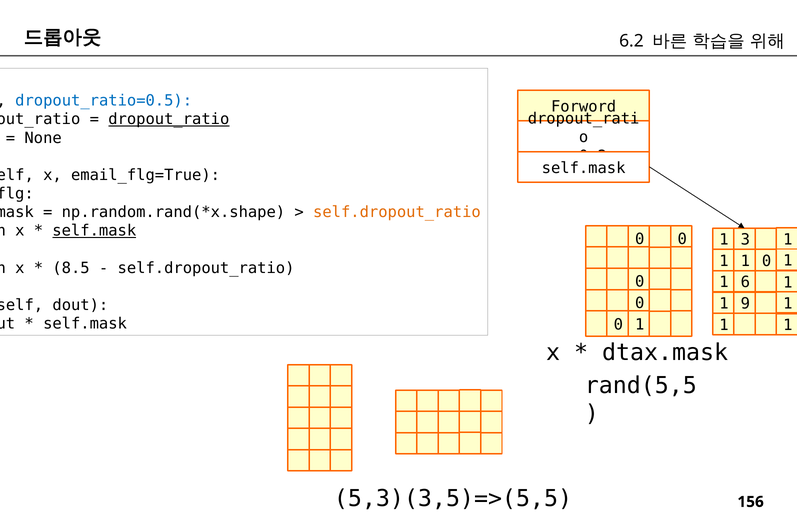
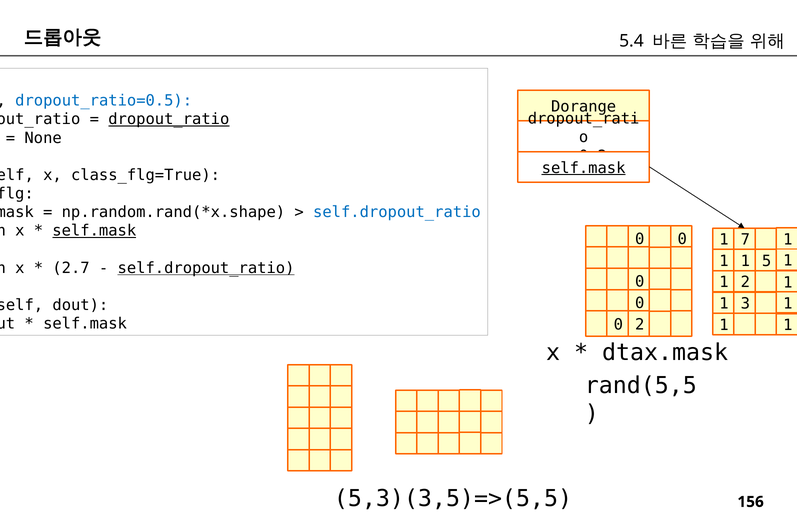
6.2: 6.2 -> 5.4 (631, 41)
Forword: Forword -> Dorange (584, 107)
self.mask underline: none -> present (584, 168)
email_flg=True: email_flg=True -> class_flg=True (146, 175)
self.dropout_ratio colour: orange -> blue (397, 212)
3: 3 -> 7 (745, 240)
1 0: 0 -> 5 (767, 261)
8.5: 8.5 -> 2.7 (71, 268)
self.dropout_ratio underline: none -> present (206, 268)
1 6: 6 -> 2 (745, 283)
9: 9 -> 3 (745, 304)
1: 1 -> 2 (640, 325)
